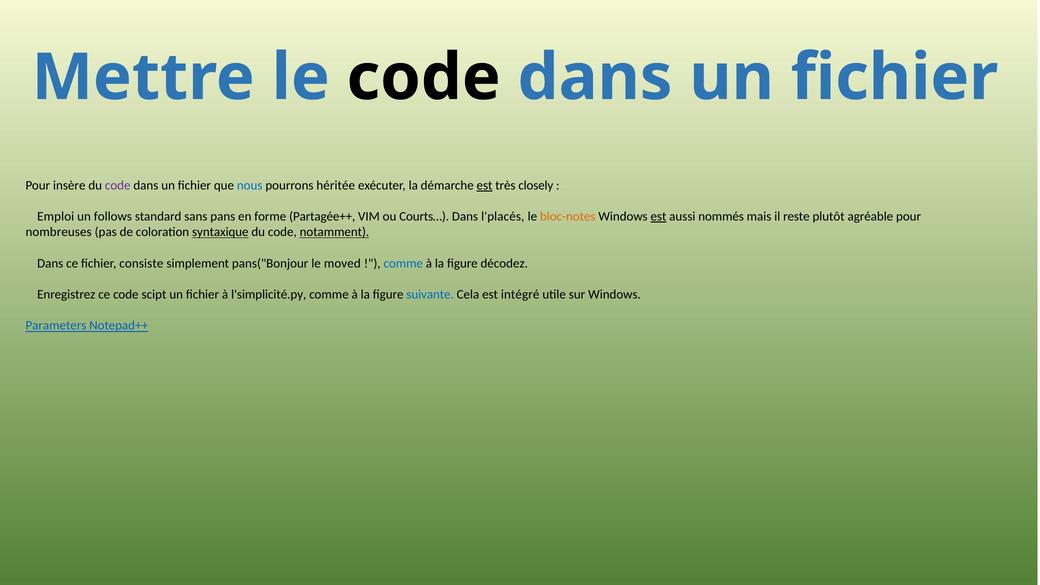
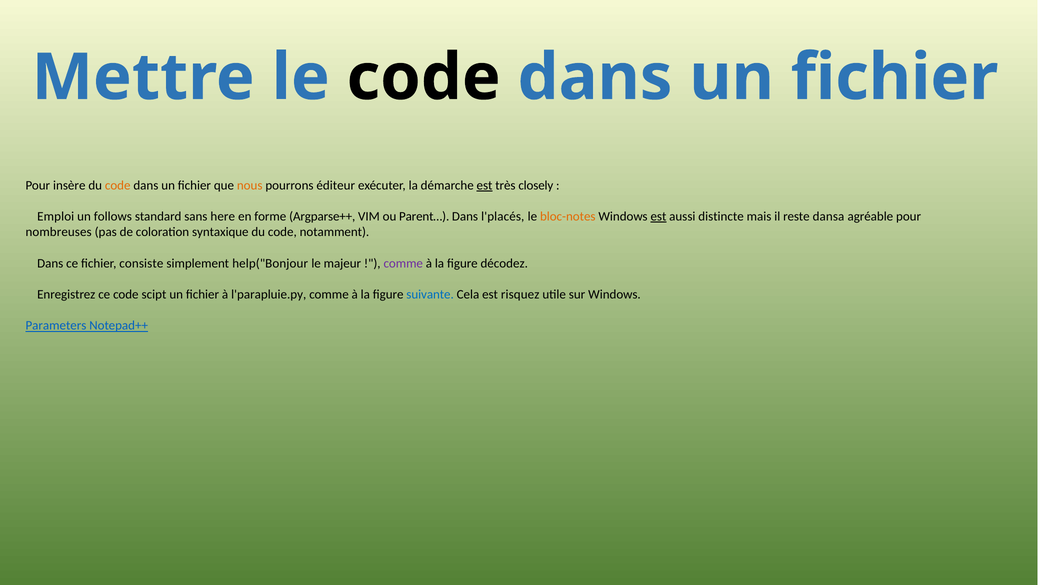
code colour: purple -> orange (118, 185)
nous colour: blue -> orange (250, 185)
héritée: héritée -> éditeur (336, 185)
pans: pans -> here (223, 217)
Partagée++: Partagée++ -> Argparse++ (322, 217)
Courts…: Courts… -> Parent… (424, 217)
nommés: nommés -> distincte (721, 217)
plutôt: plutôt -> dansa (828, 217)
syntaxique underline: present -> none (220, 232)
notamment underline: present -> none (334, 232)
pans("Bonjour: pans("Bonjour -> help("Bonjour (270, 263)
moved: moved -> majeur (342, 263)
comme colour: blue -> purple (403, 263)
l'simplicité.py: l'simplicité.py -> l'parapluie.py (269, 295)
intégré: intégré -> risquez (520, 295)
